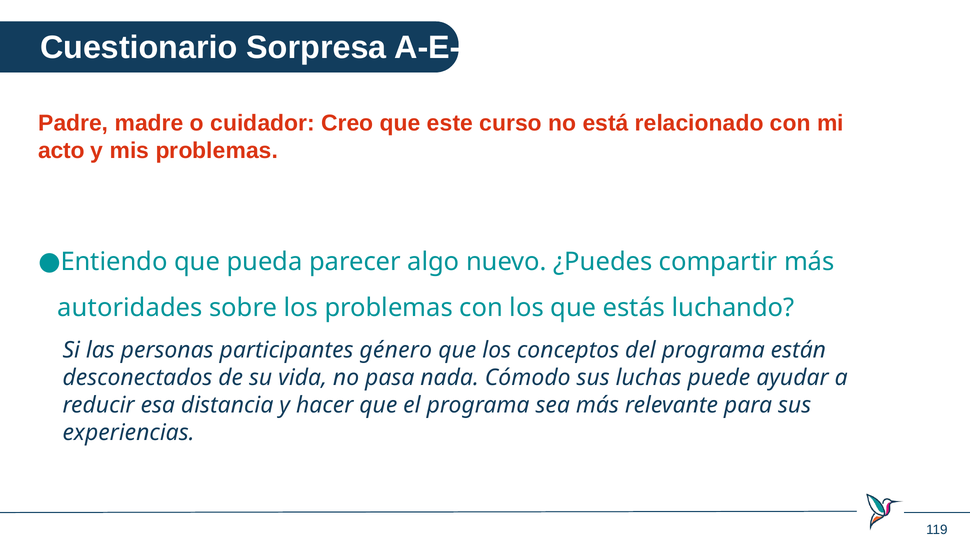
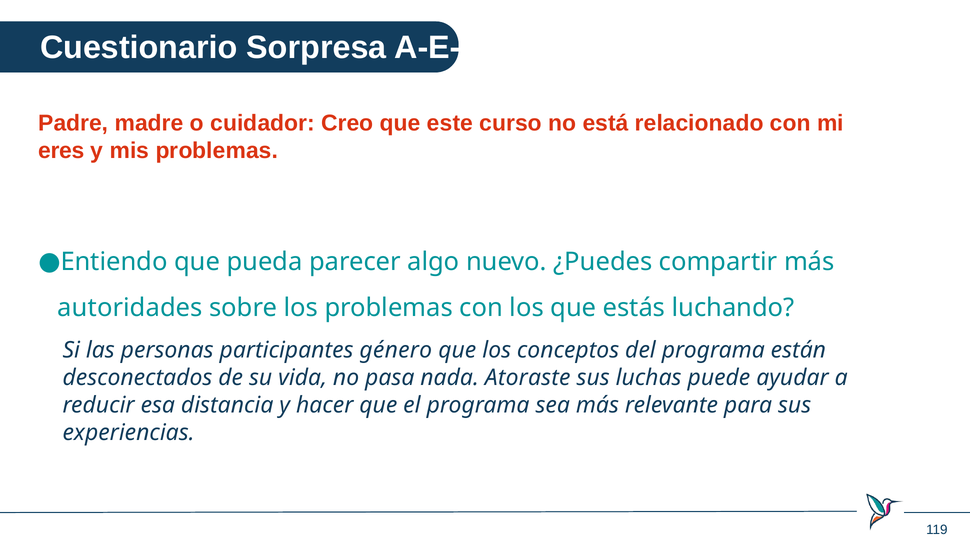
acto: acto -> eres (61, 151)
Cómodo: Cómodo -> Atoraste (528, 378)
